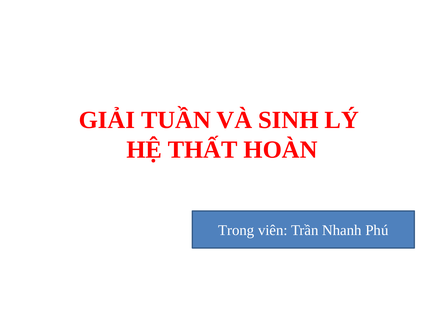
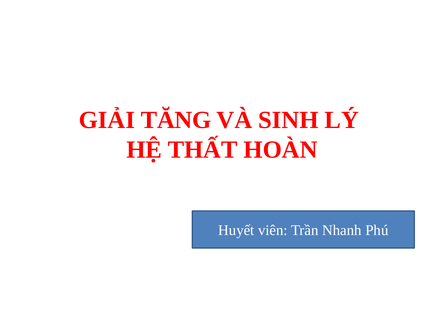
TUẦN: TUẦN -> TĂNG (176, 120)
Trong: Trong -> Huyết (236, 230)
